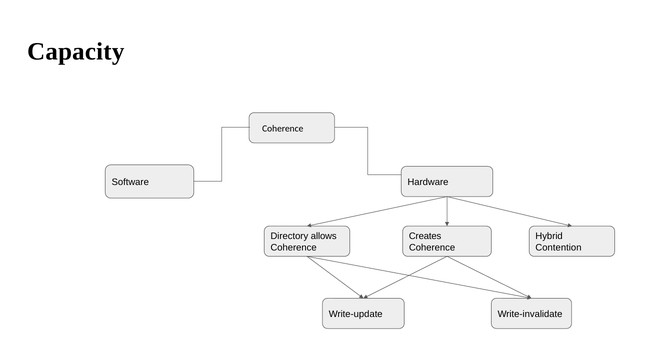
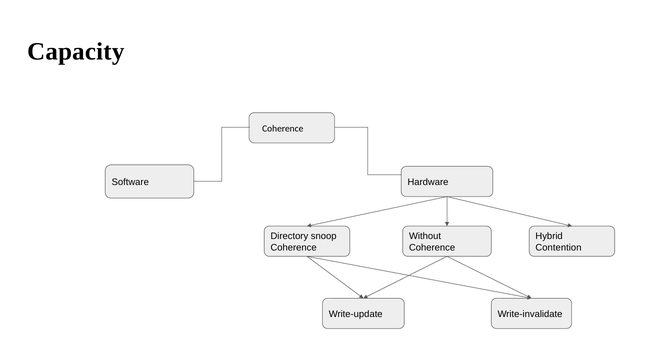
allows: allows -> snoop (324, 236)
Creates: Creates -> Without (425, 236)
